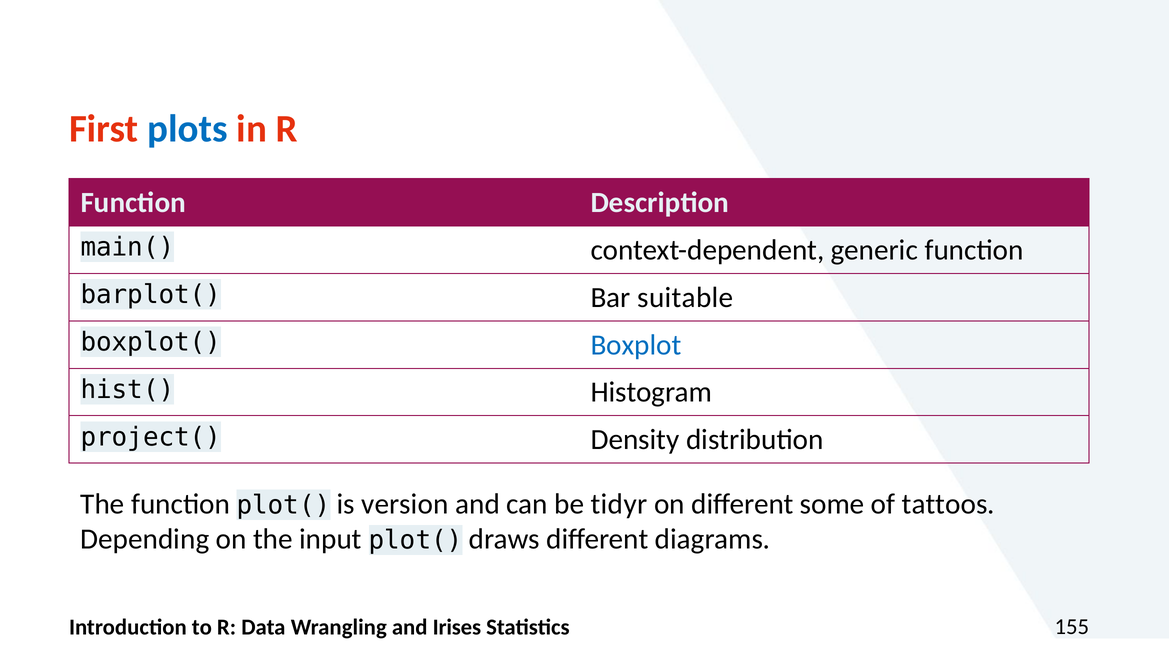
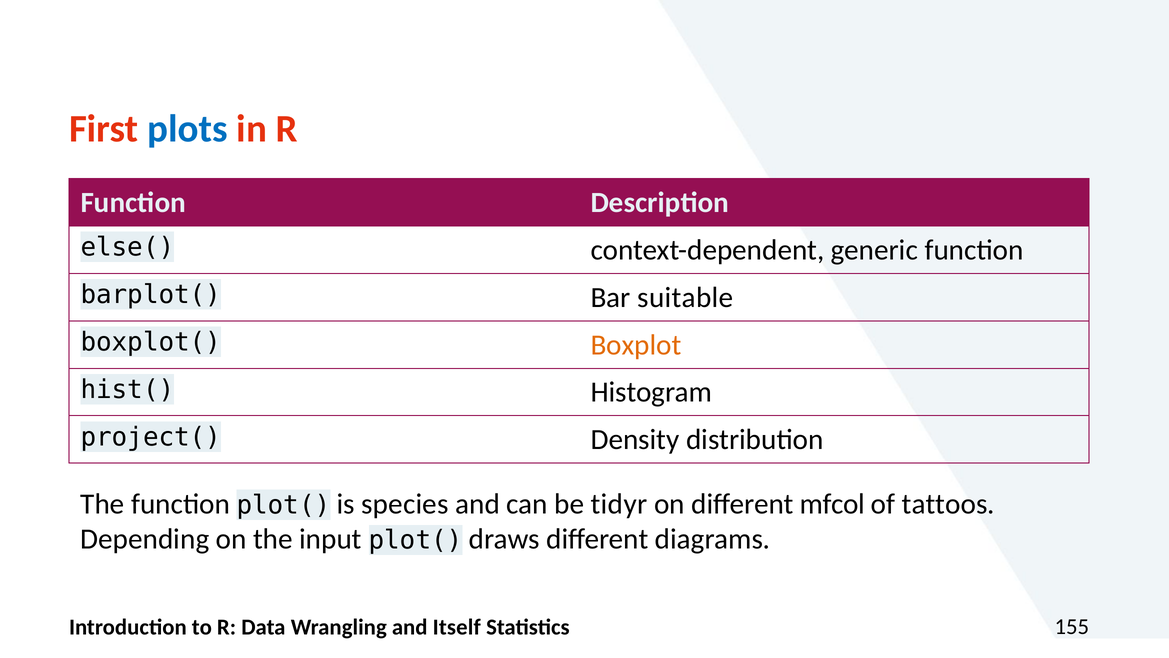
main(: main( -> else( (127, 247)
Boxplot colour: blue -> orange (636, 345)
version: version -> species (405, 504)
some: some -> mfcol (832, 504)
Irises: Irises -> Itself (457, 627)
